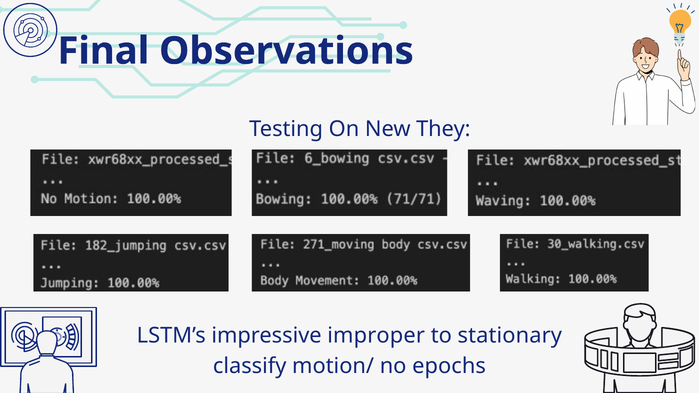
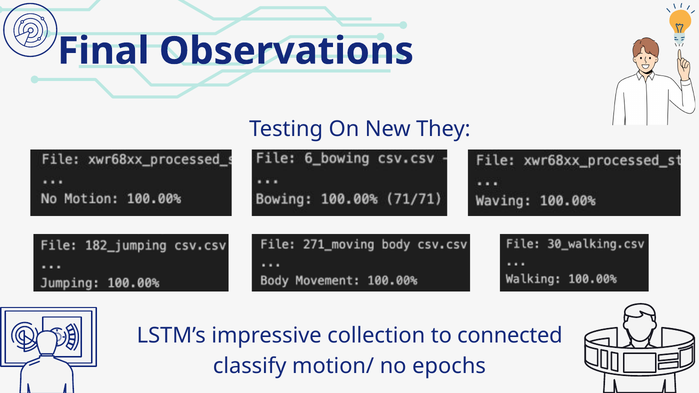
improper: improper -> collection (376, 336)
stationary: stationary -> connected (510, 336)
